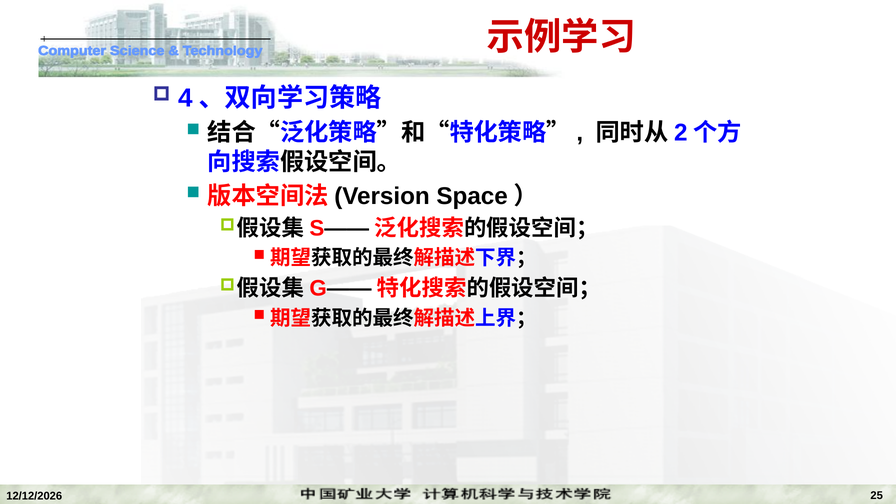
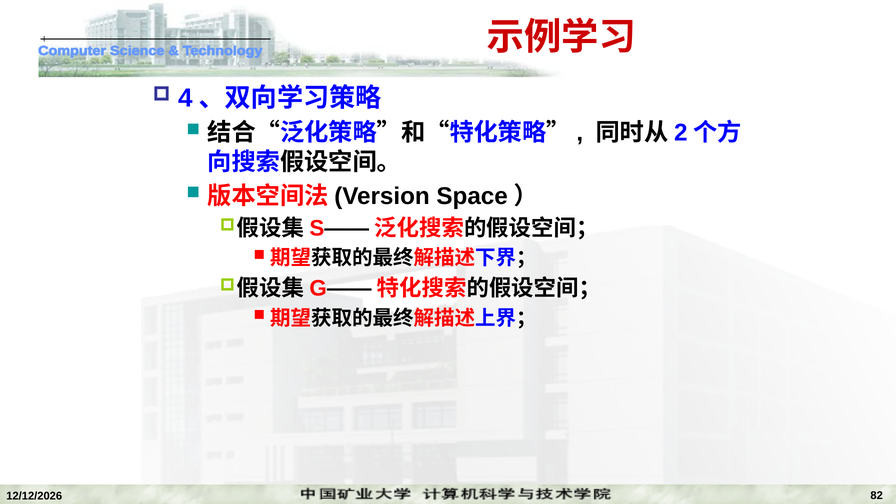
25: 25 -> 82 (877, 496)
